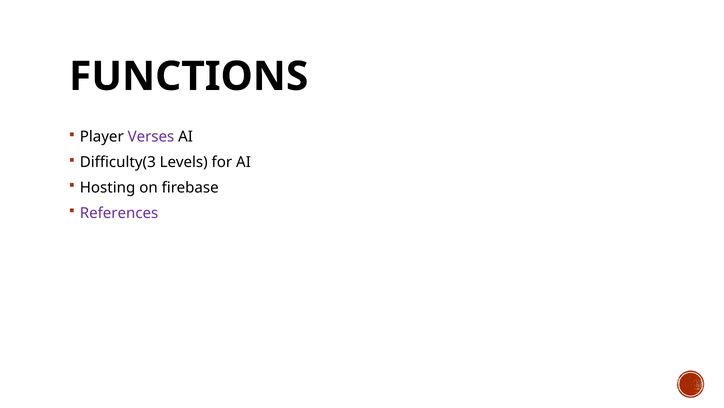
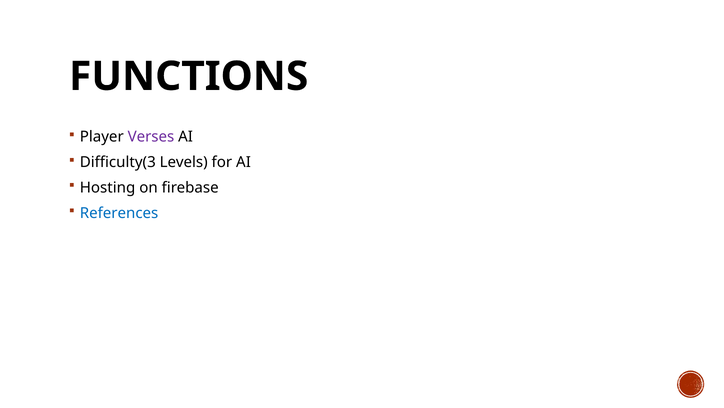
References colour: purple -> blue (119, 213)
